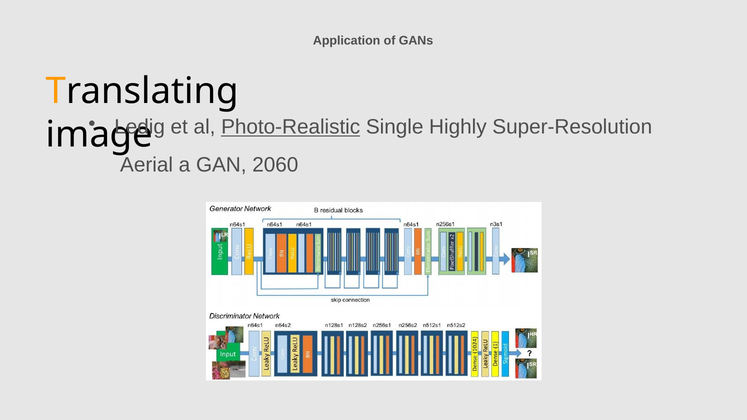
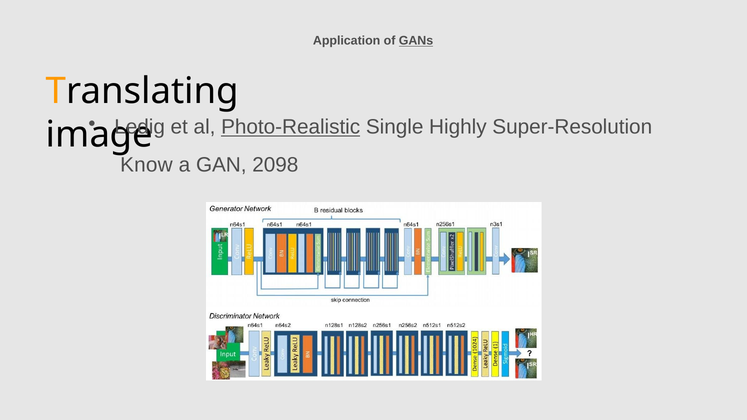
GANs underline: none -> present (416, 41)
Aerial: Aerial -> Know (146, 165)
2060: 2060 -> 2098 (275, 165)
